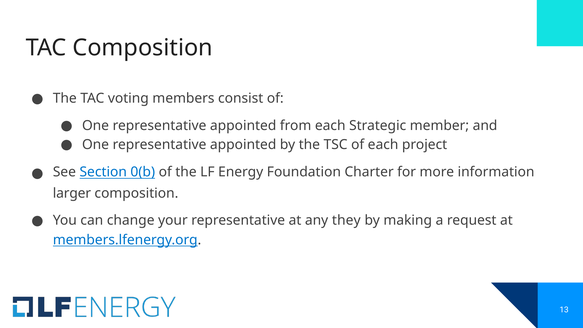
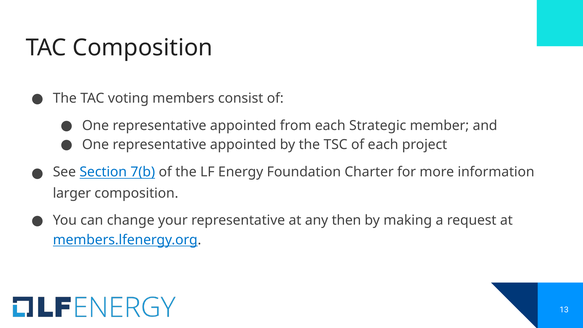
0(b: 0(b -> 7(b (143, 172)
they: they -> then (346, 220)
